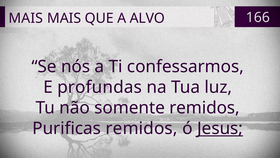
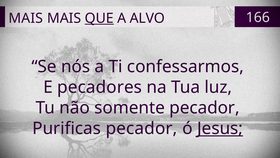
QUE underline: none -> present (99, 18)
profundas: profundas -> pecadores (100, 87)
somente remidos: remidos -> pecador (204, 108)
Purificas remidos: remidos -> pecador (142, 128)
